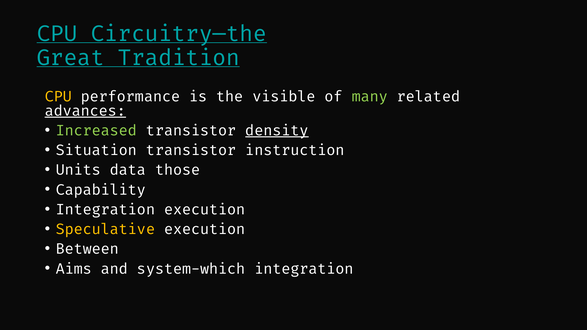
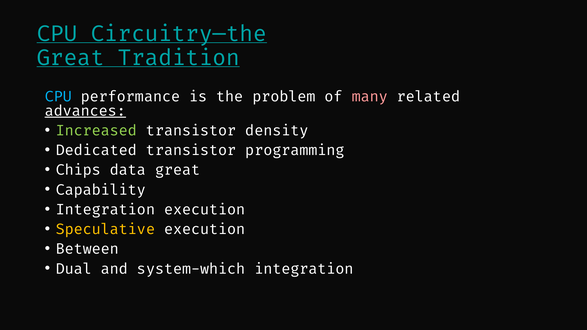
CPU colour: yellow -> light blue (58, 97)
visible: visible -> problem (284, 97)
many colour: light green -> pink (370, 97)
density underline: present -> none (277, 131)
Situation: Situation -> Dedicated (96, 150)
instruction: instruction -> programming (295, 150)
Units: Units -> Chips (78, 170)
data those: those -> great (178, 170)
Aims: Aims -> Dual (74, 269)
